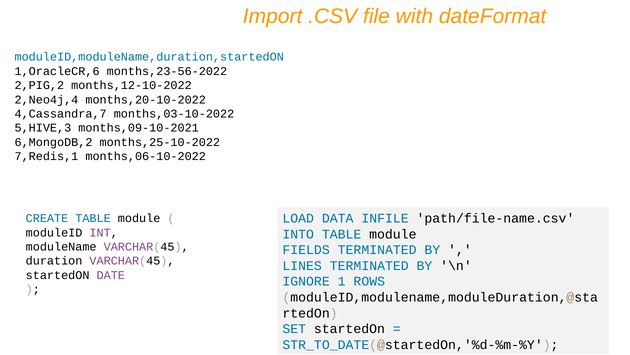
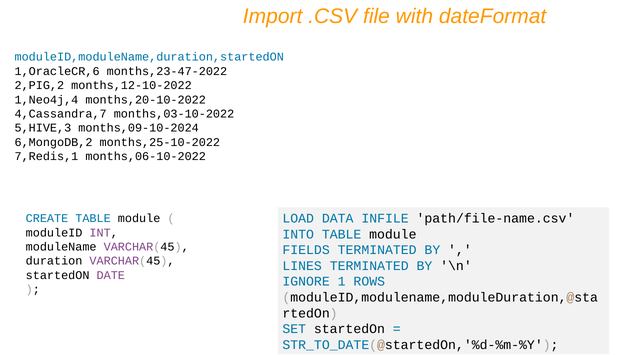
months,23-56-2022: months,23-56-2022 -> months,23-47-2022 (167, 71)
2,Neo4j,4: 2,Neo4j,4 -> 1,Neo4j,4 (46, 99)
months,09-10-2021: months,09-10-2021 -> months,09-10-2024 (139, 128)
